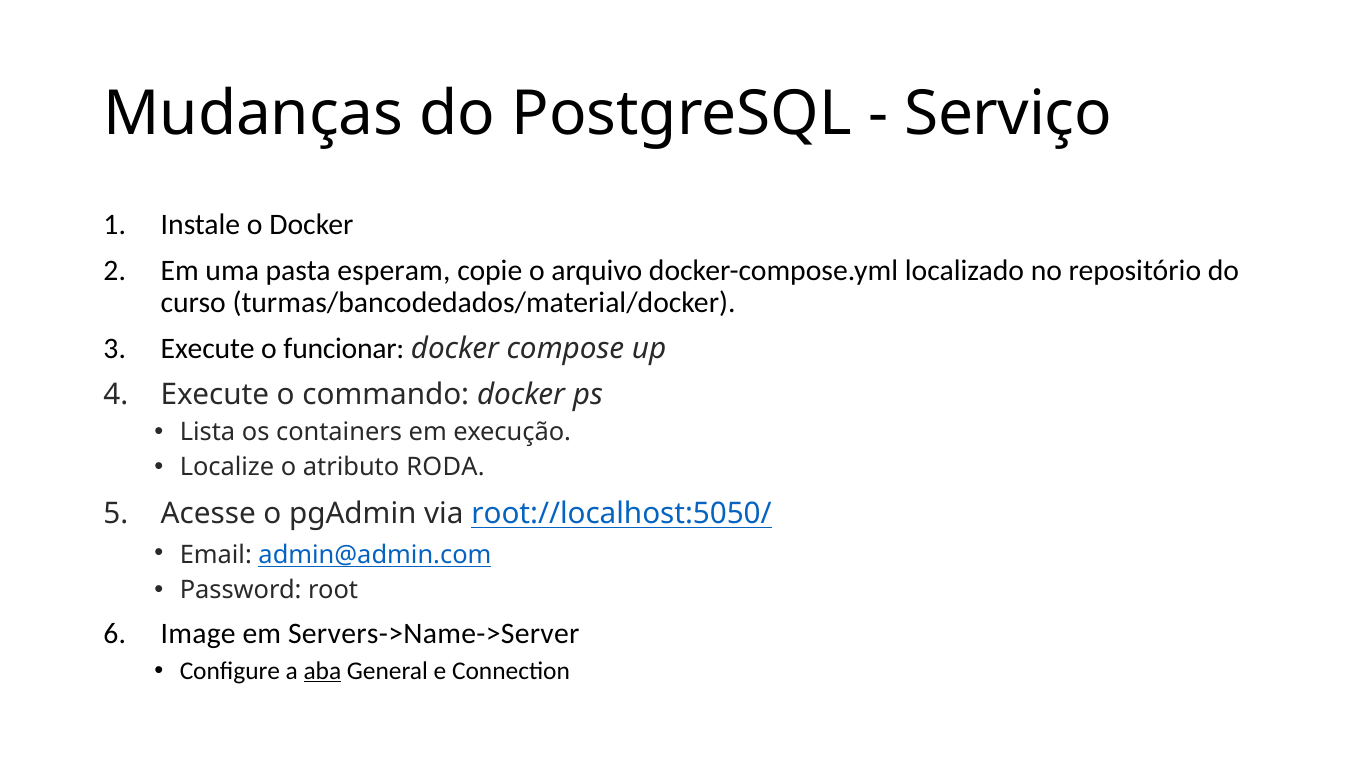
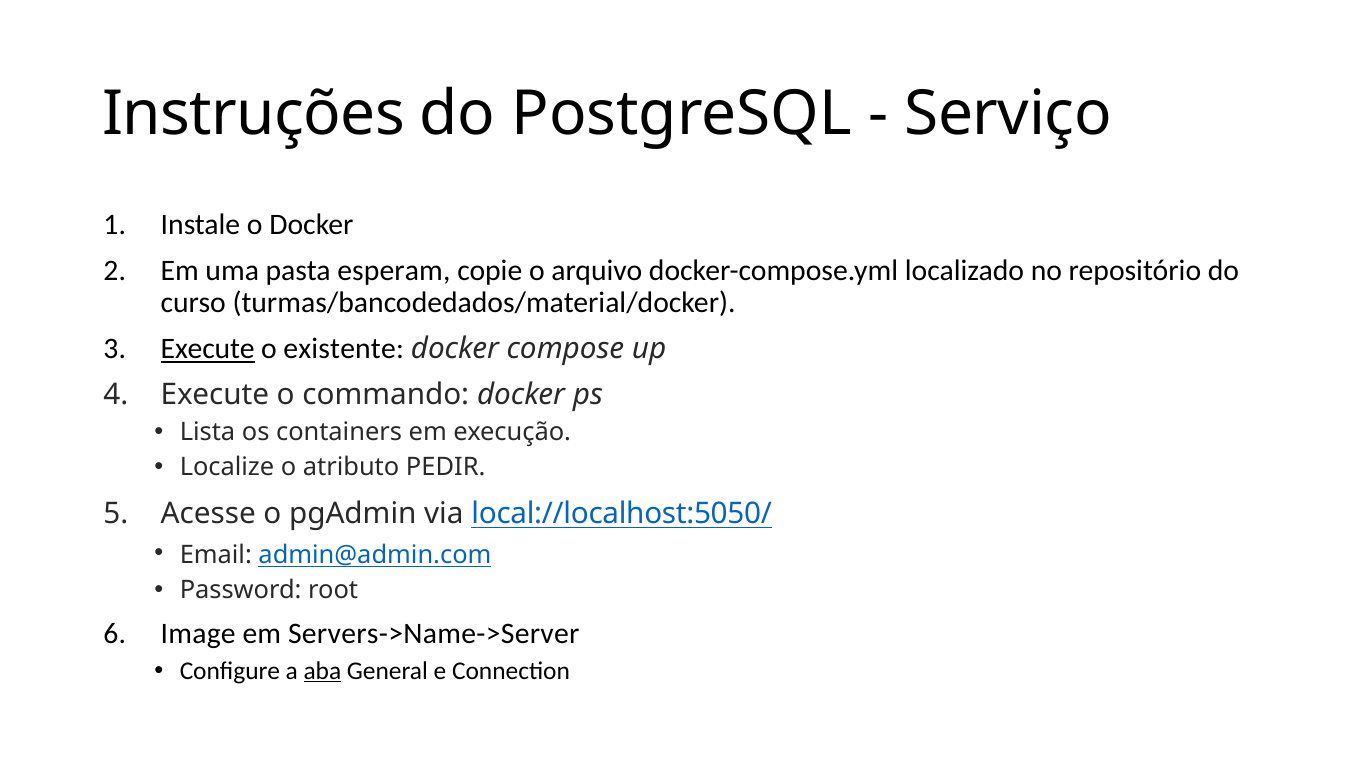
Mudanças: Mudanças -> Instruções (254, 114)
Execute underline: none -> present (208, 349)
funcionar: funcionar -> existente (344, 349)
RODA: RODA -> PEDIR (446, 466)
root://localhost:5050/: root://localhost:5050/ -> local://localhost:5050/ (622, 513)
